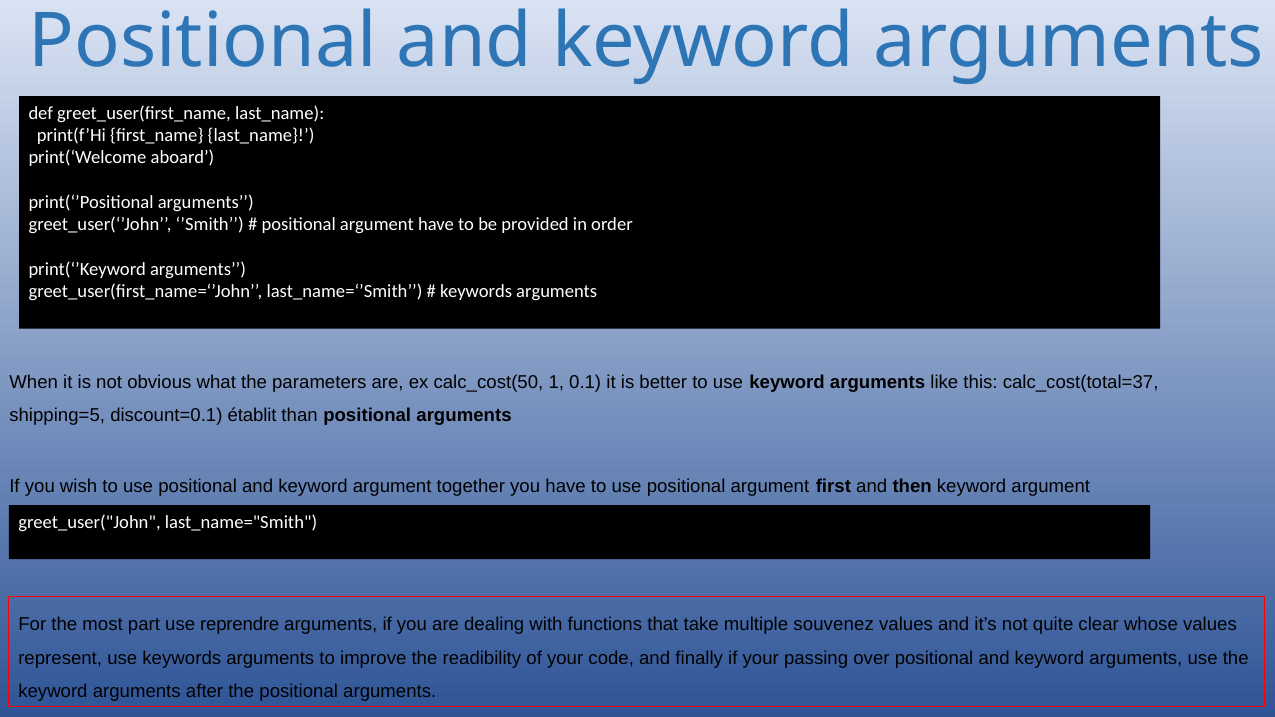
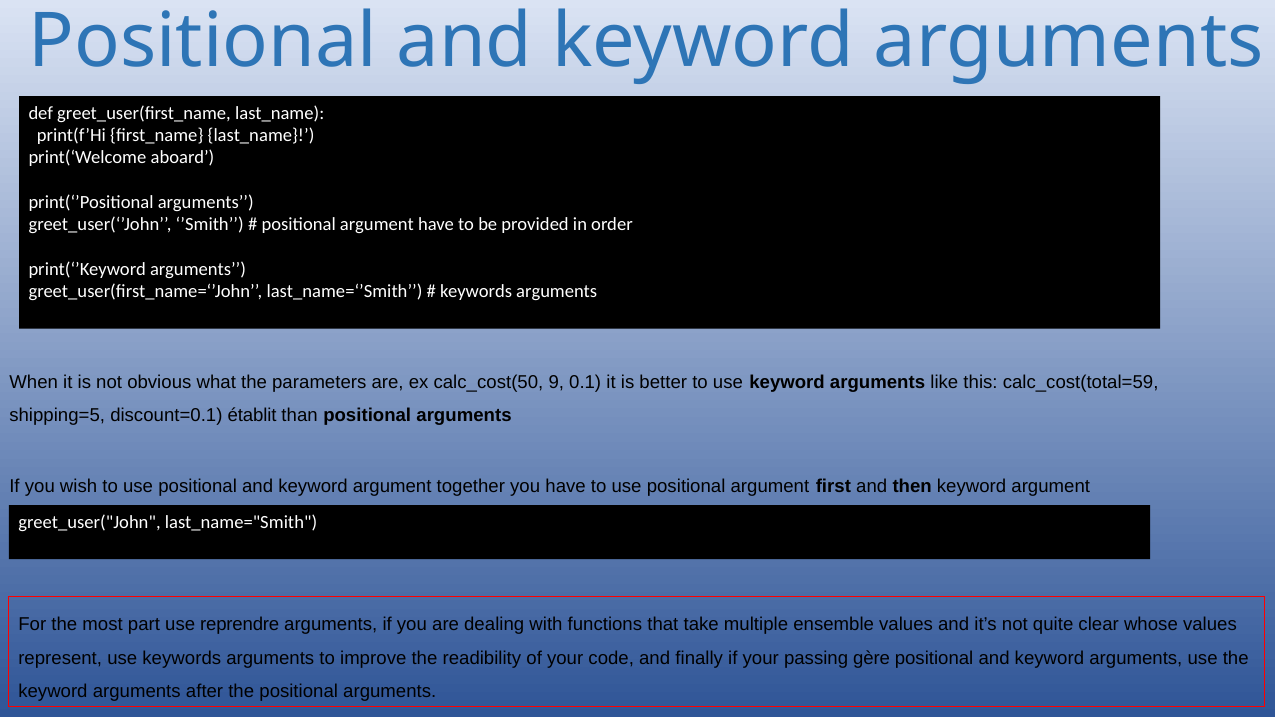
1: 1 -> 9 (556, 382)
calc_cost(total=37: calc_cost(total=37 -> calc_cost(total=59 (1081, 382)
souvenez: souvenez -> ensemble (834, 625)
over: over -> gère (872, 658)
